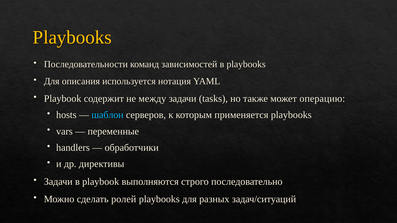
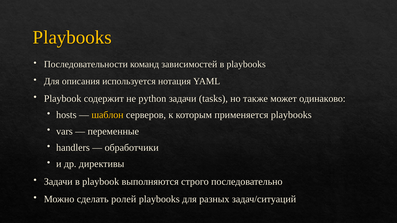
между: между -> python (152, 99)
операцию: операцию -> одинаково (322, 99)
шаблон colour: light blue -> yellow (107, 115)
